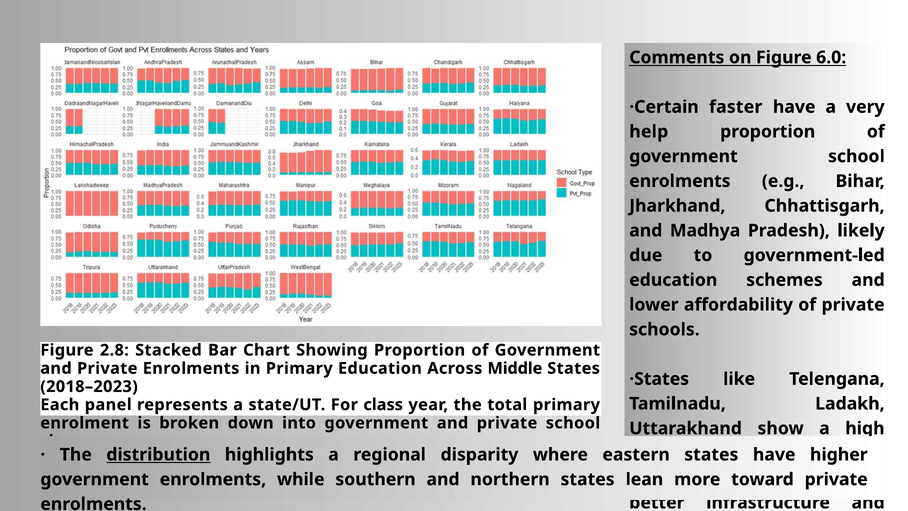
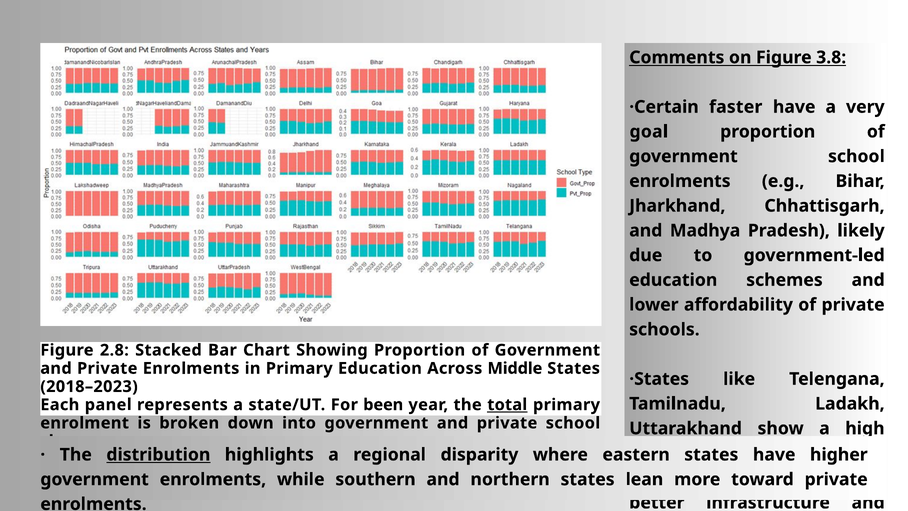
6.0: 6.0 -> 3.8 (831, 57)
help: help -> goal (649, 132)
class: class -> been (383, 405)
total underline: none -> present (507, 405)
